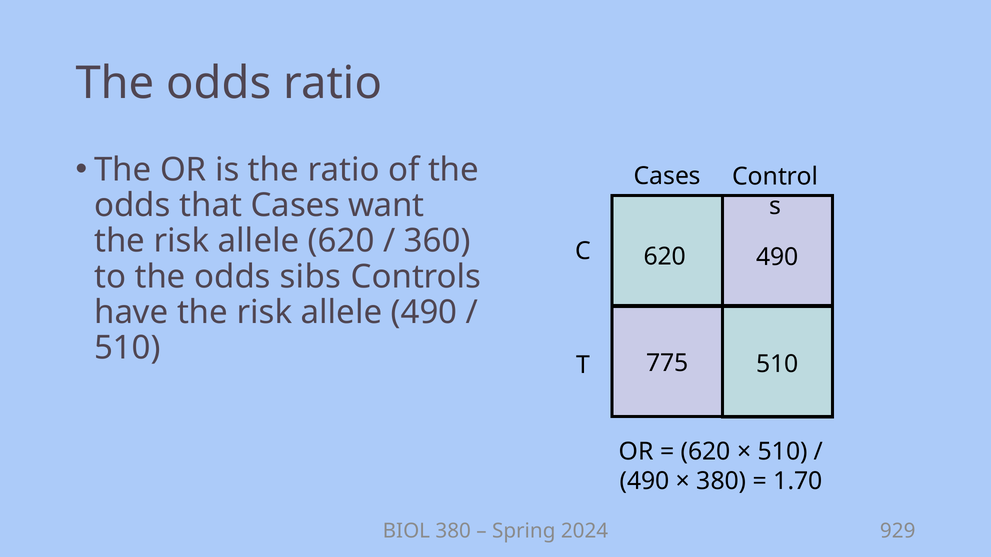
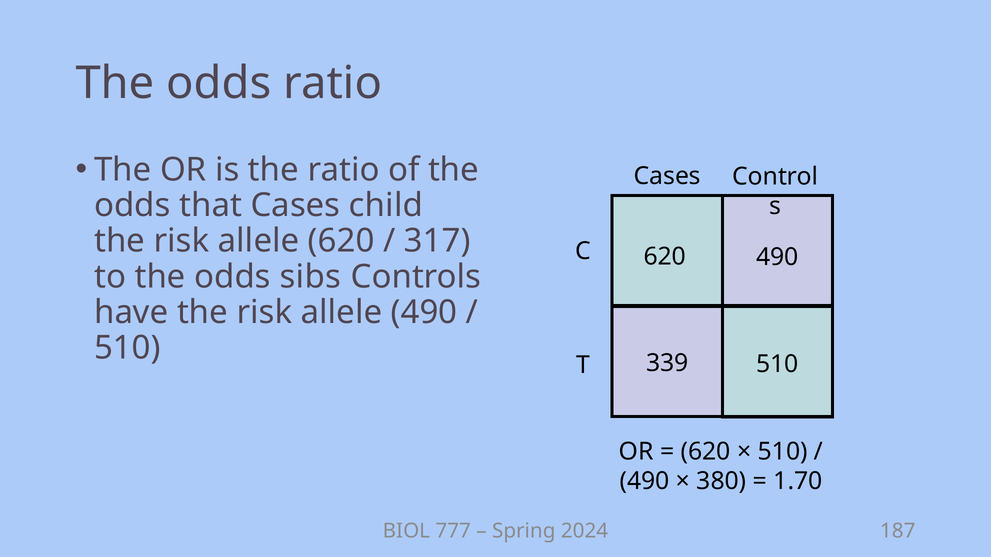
want: want -> child (386, 205)
360: 360 -> 317 (437, 241)
775: 775 -> 339 (667, 363)
BIOL 380: 380 -> 777 (453, 531)
929: 929 -> 187 (898, 531)
